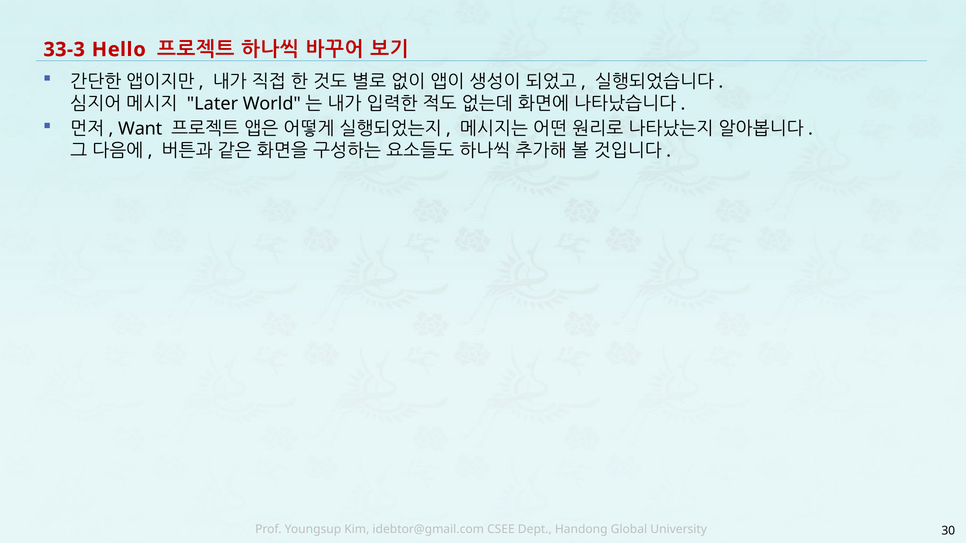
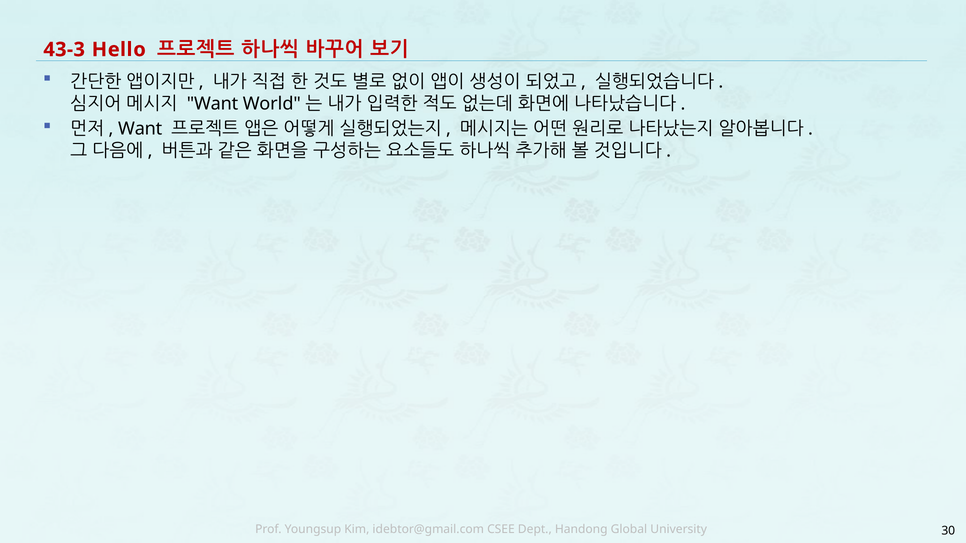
33-3: 33-3 -> 43-3 (64, 50)
Later: Later -> Want (213, 104)
